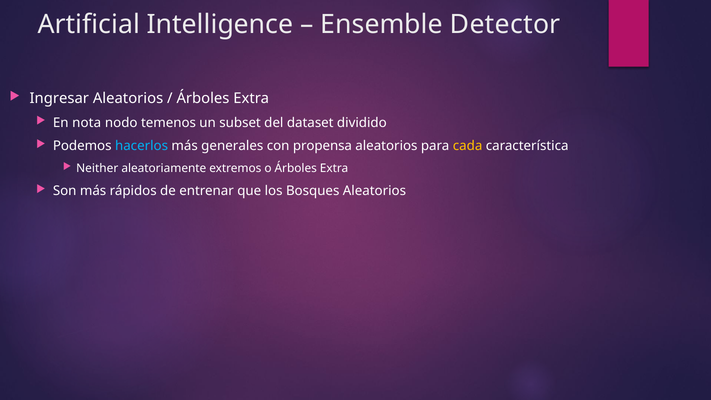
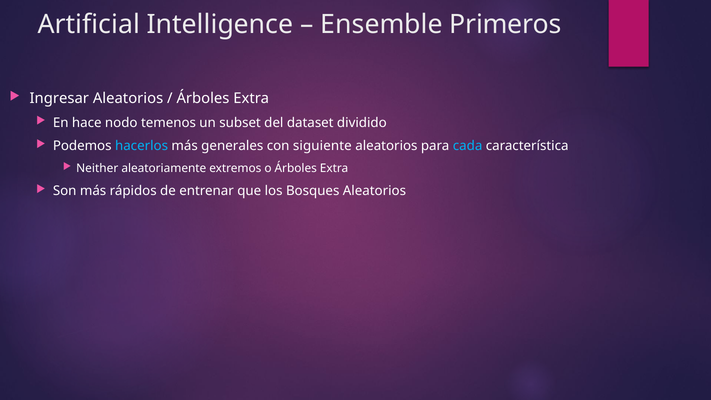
Detector: Detector -> Primeros (505, 25)
nota: nota -> hace (87, 123)
propensa: propensa -> siguiente (322, 146)
cada colour: yellow -> light blue (468, 146)
